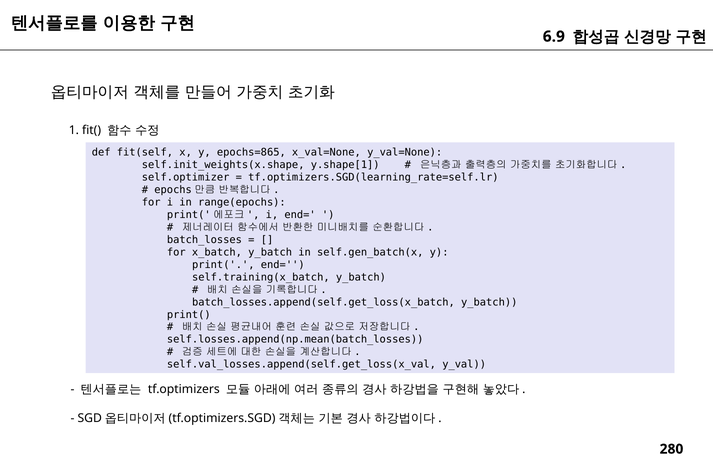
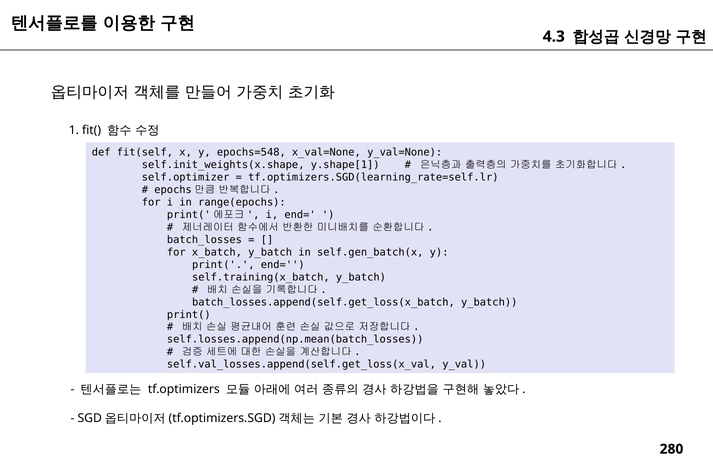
6.9: 6.9 -> 4.3 (554, 37)
epochs=865: epochs=865 -> epochs=548 (251, 152)
